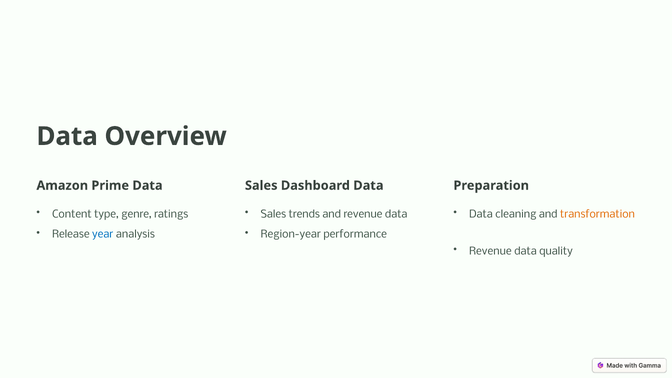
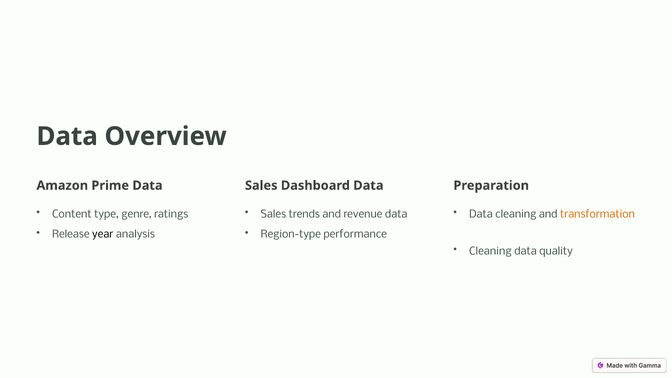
year colour: blue -> black (103, 235)
Region-year: Region-year -> Region-type (291, 235)
Revenue: Revenue -> Cleaning (490, 251)
